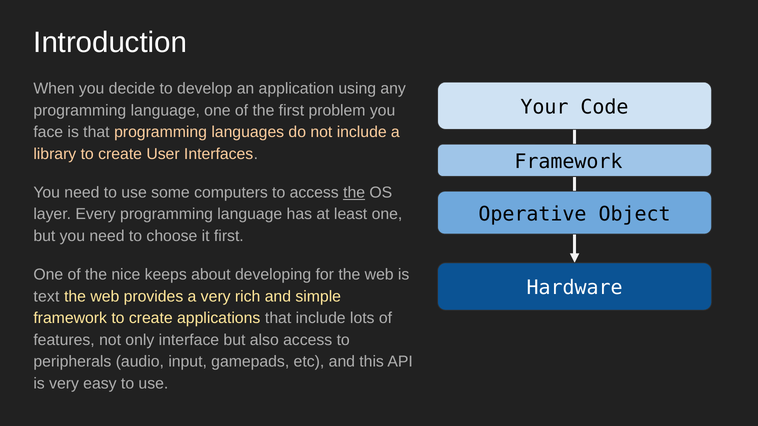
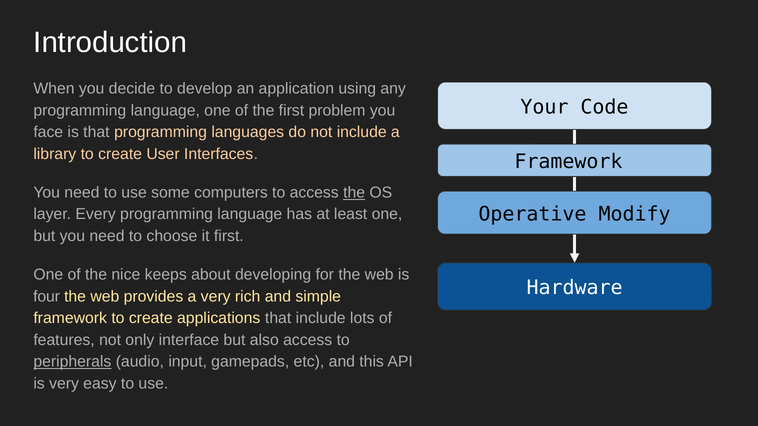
Object: Object -> Modify (635, 214)
text: text -> four (47, 297)
peripherals underline: none -> present (72, 362)
